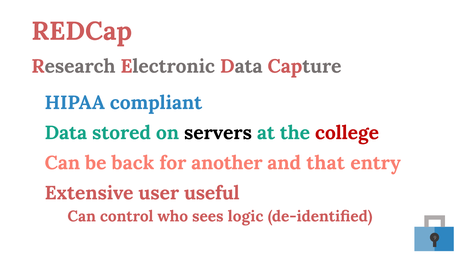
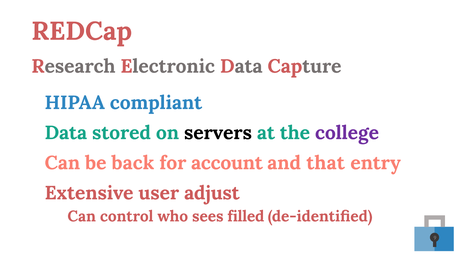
college colour: red -> purple (347, 133)
another: another -> account (227, 163)
useful: useful -> adjust (212, 193)
logic: logic -> filled (246, 217)
